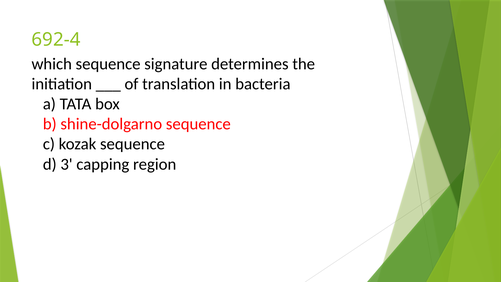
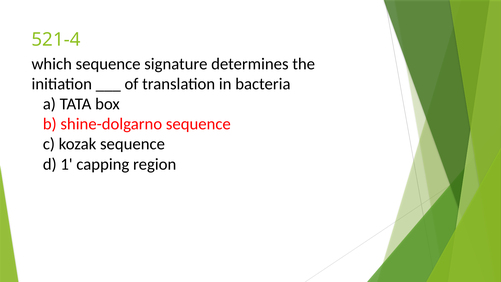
692-4: 692-4 -> 521-4 (56, 40)
3: 3 -> 1 (67, 164)
